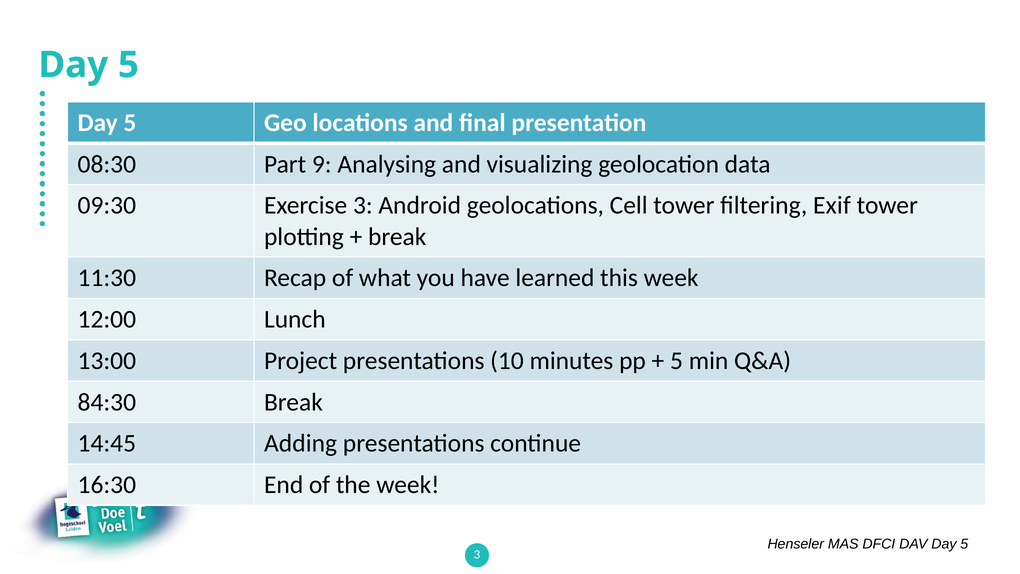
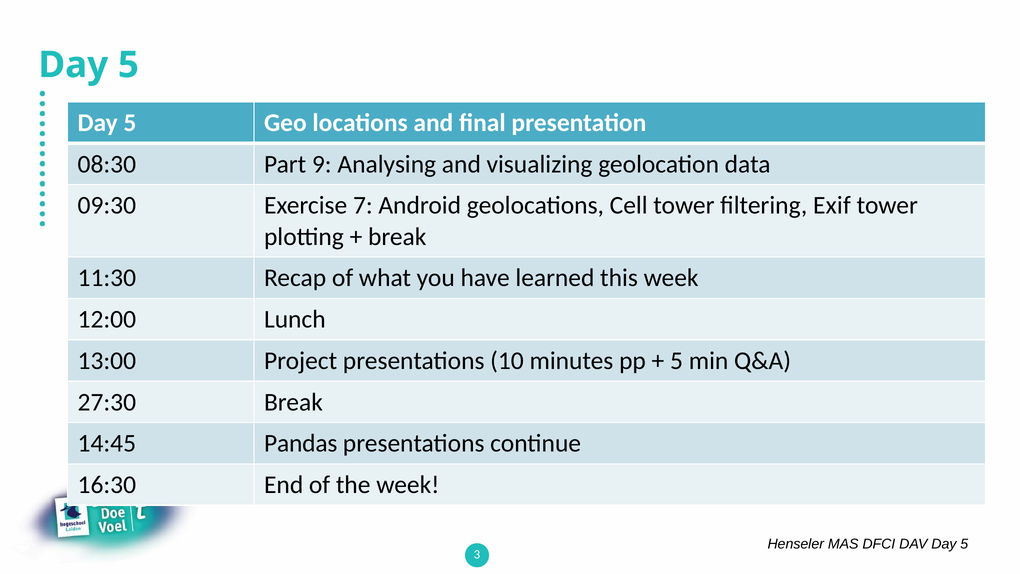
Exercise 3: 3 -> 7 (363, 205)
84:30: 84:30 -> 27:30 (107, 402)
Adding: Adding -> Pandas (301, 443)
